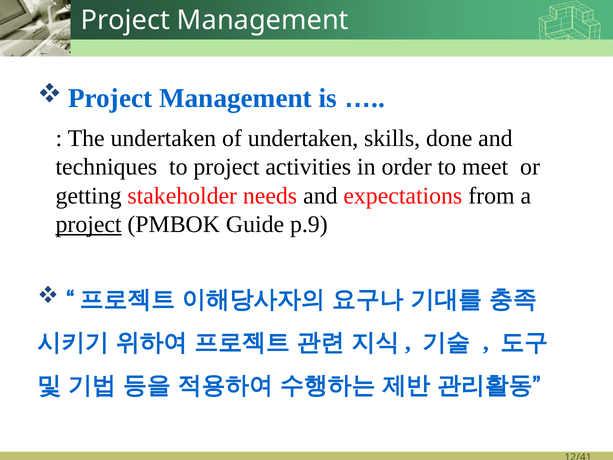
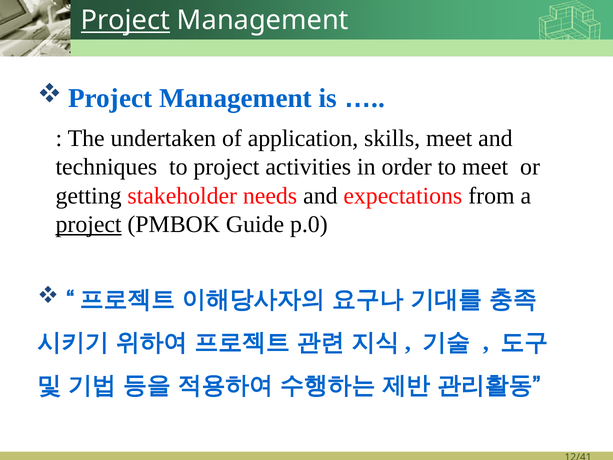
Project underline: none -> present (125, 20)
of undertaken: undertaken -> application (303, 138)
skills done: done -> meet (449, 138)
p.9: p.9 -> p.0 (309, 224)
